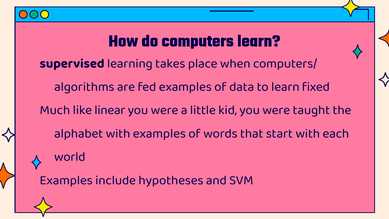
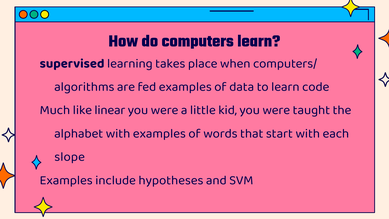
fixed: fixed -> code (316, 87)
world: world -> slope (70, 157)
